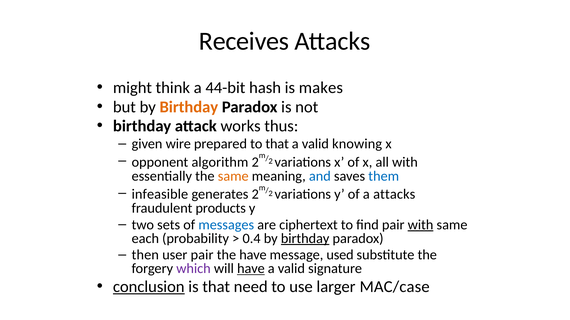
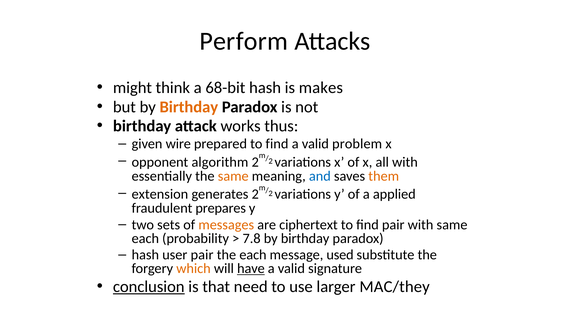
Receives: Receives -> Perform (244, 41)
44-bit: 44-bit -> 68-bit (225, 88)
prepared to that: that -> find (277, 144)
knowing: knowing -> problem (357, 144)
them colour: blue -> orange (384, 176)
a attacks: attacks -> applied (394, 195)
infeasible: infeasible -> extension (160, 195)
products: products -> prepares (221, 209)
messages colour: blue -> orange (226, 225)
with underline: present -> none (421, 225)
0.4: 0.4 -> 7.8 (252, 239)
birthday underline: present -> none (305, 239)
then: then -> hash (145, 255)
the have: have -> each (253, 255)
which colour: purple -> orange (193, 269)
MAC/case: MAC/case -> MAC/they (395, 287)
